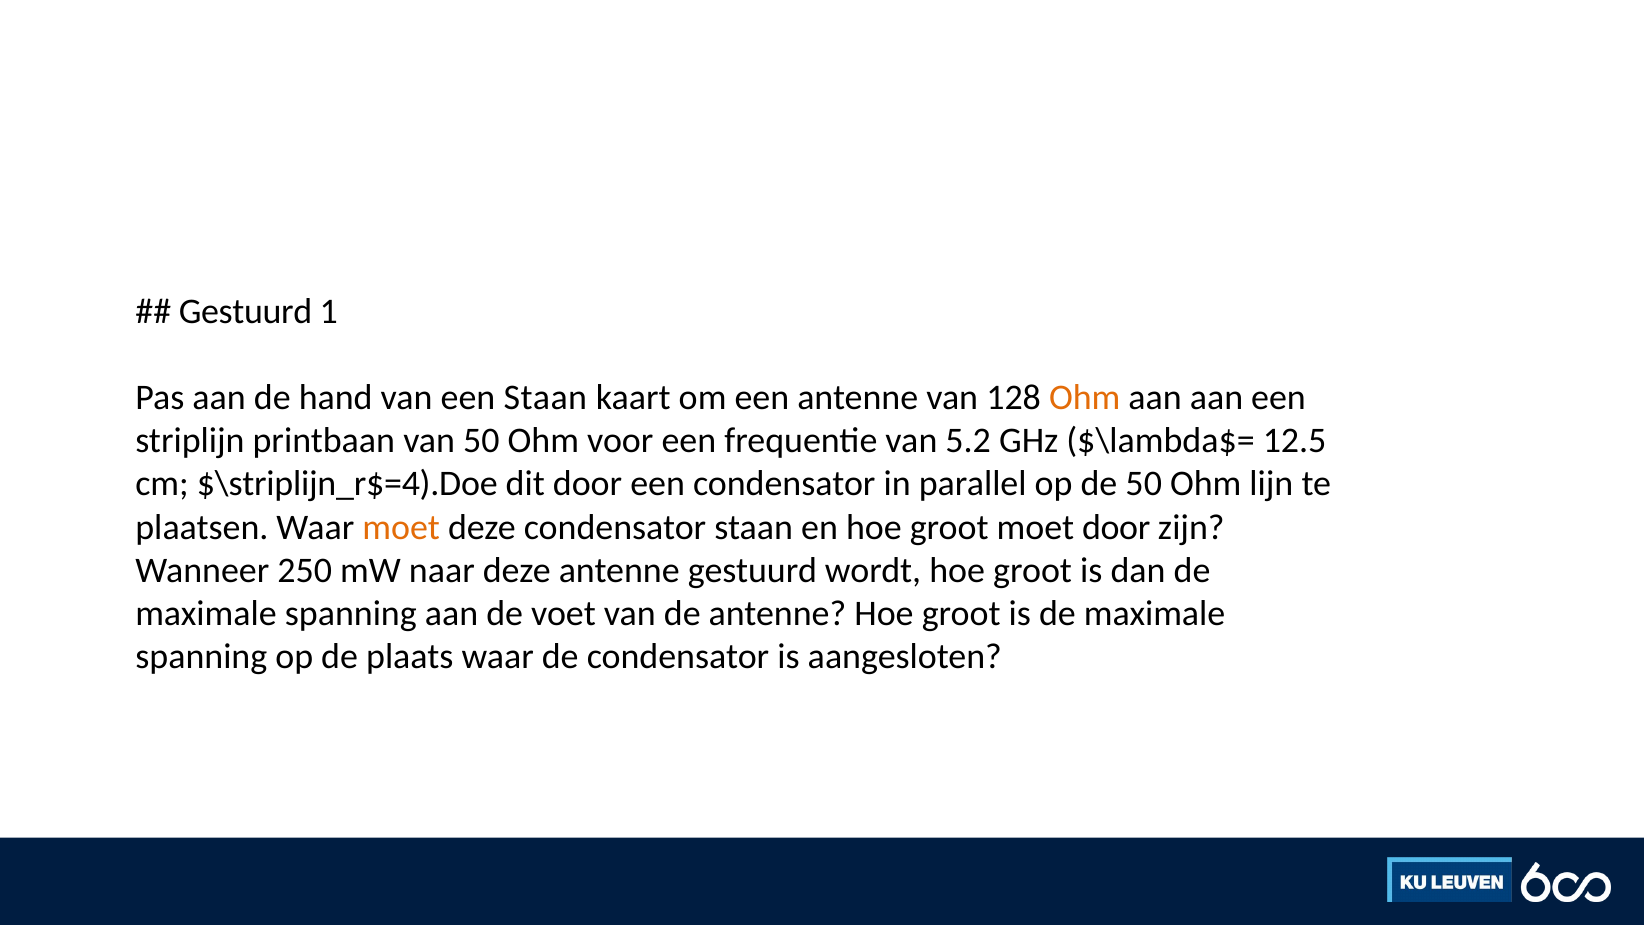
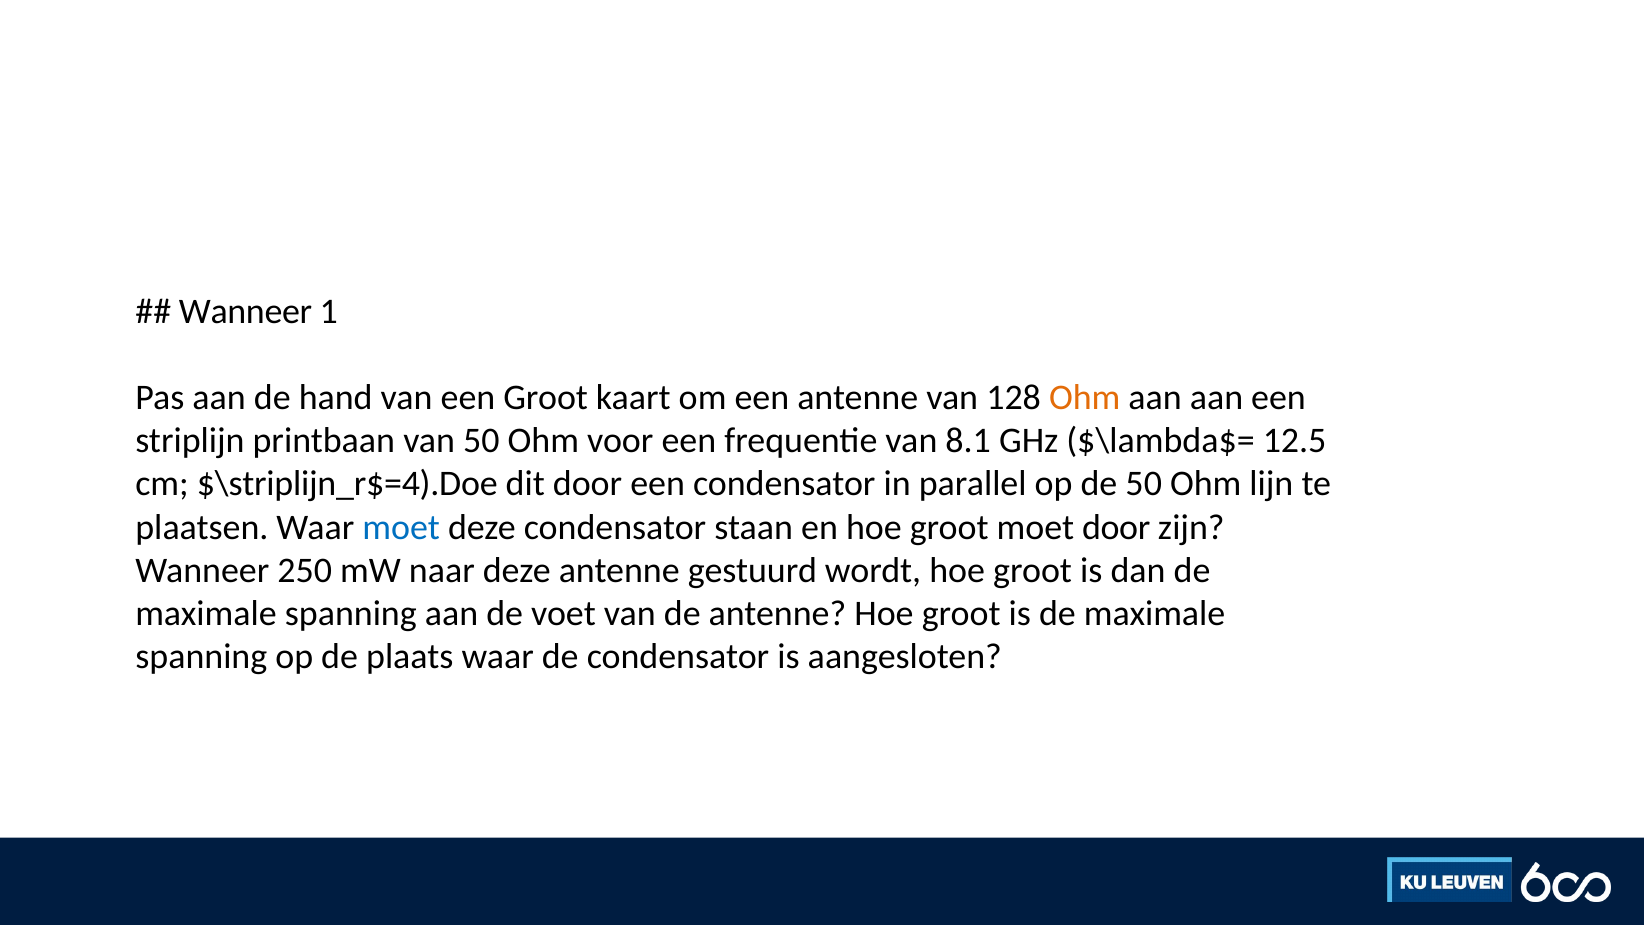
Gestuurd: Gestuurd -> Wanneer (246, 311)
een Staan: Staan -> Groot (546, 398)
5.2: 5.2 -> 8.1 (968, 441)
moet colour: orange -> blue (401, 527)
